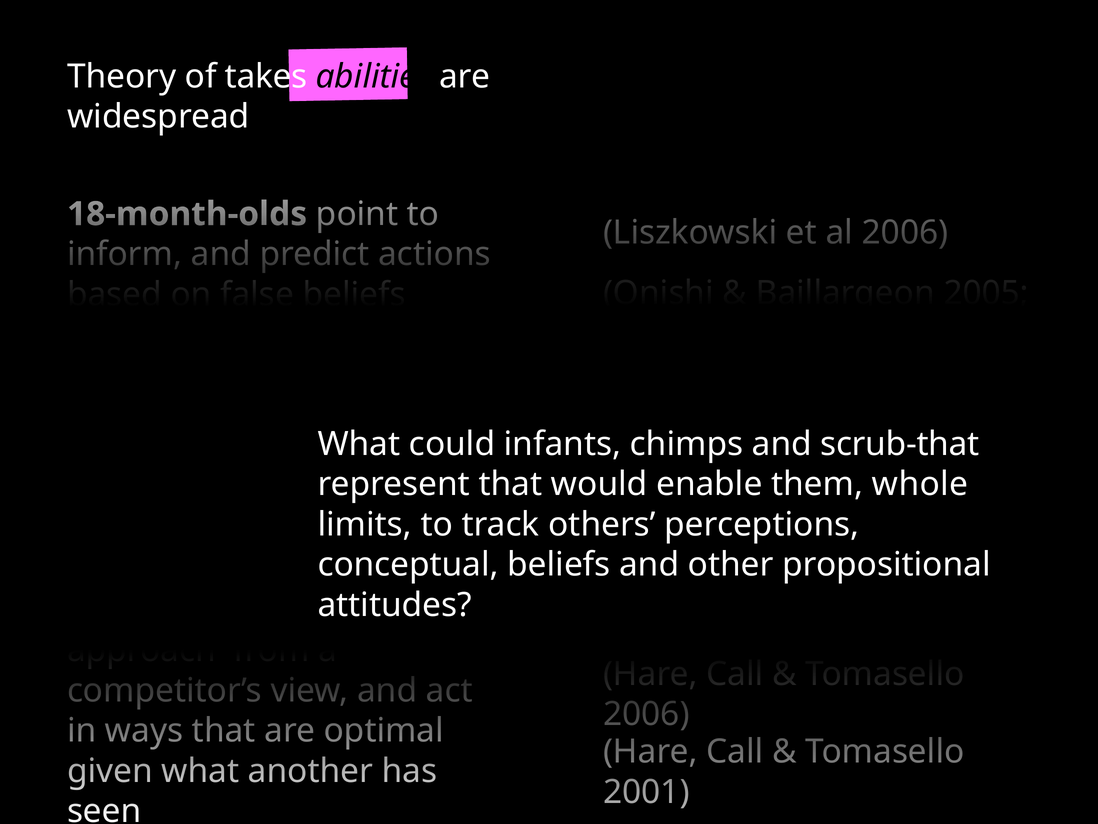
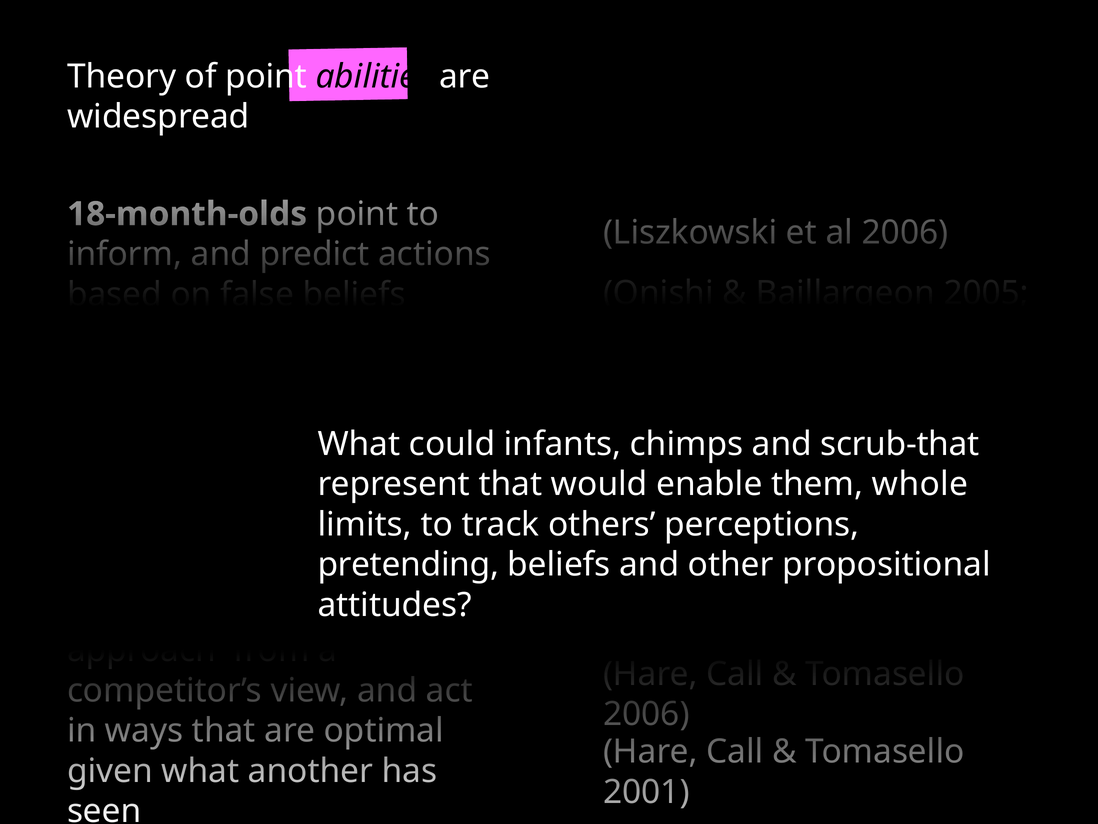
of takes: takes -> point (266, 76)
conceptual: conceptual -> pretending (408, 564)
